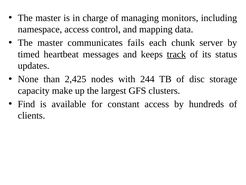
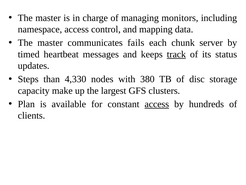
None: None -> Steps (28, 79)
2,425: 2,425 -> 4,330 (76, 79)
244: 244 -> 380 (147, 79)
Find: Find -> Plan (26, 104)
access underline: none -> present (157, 104)
